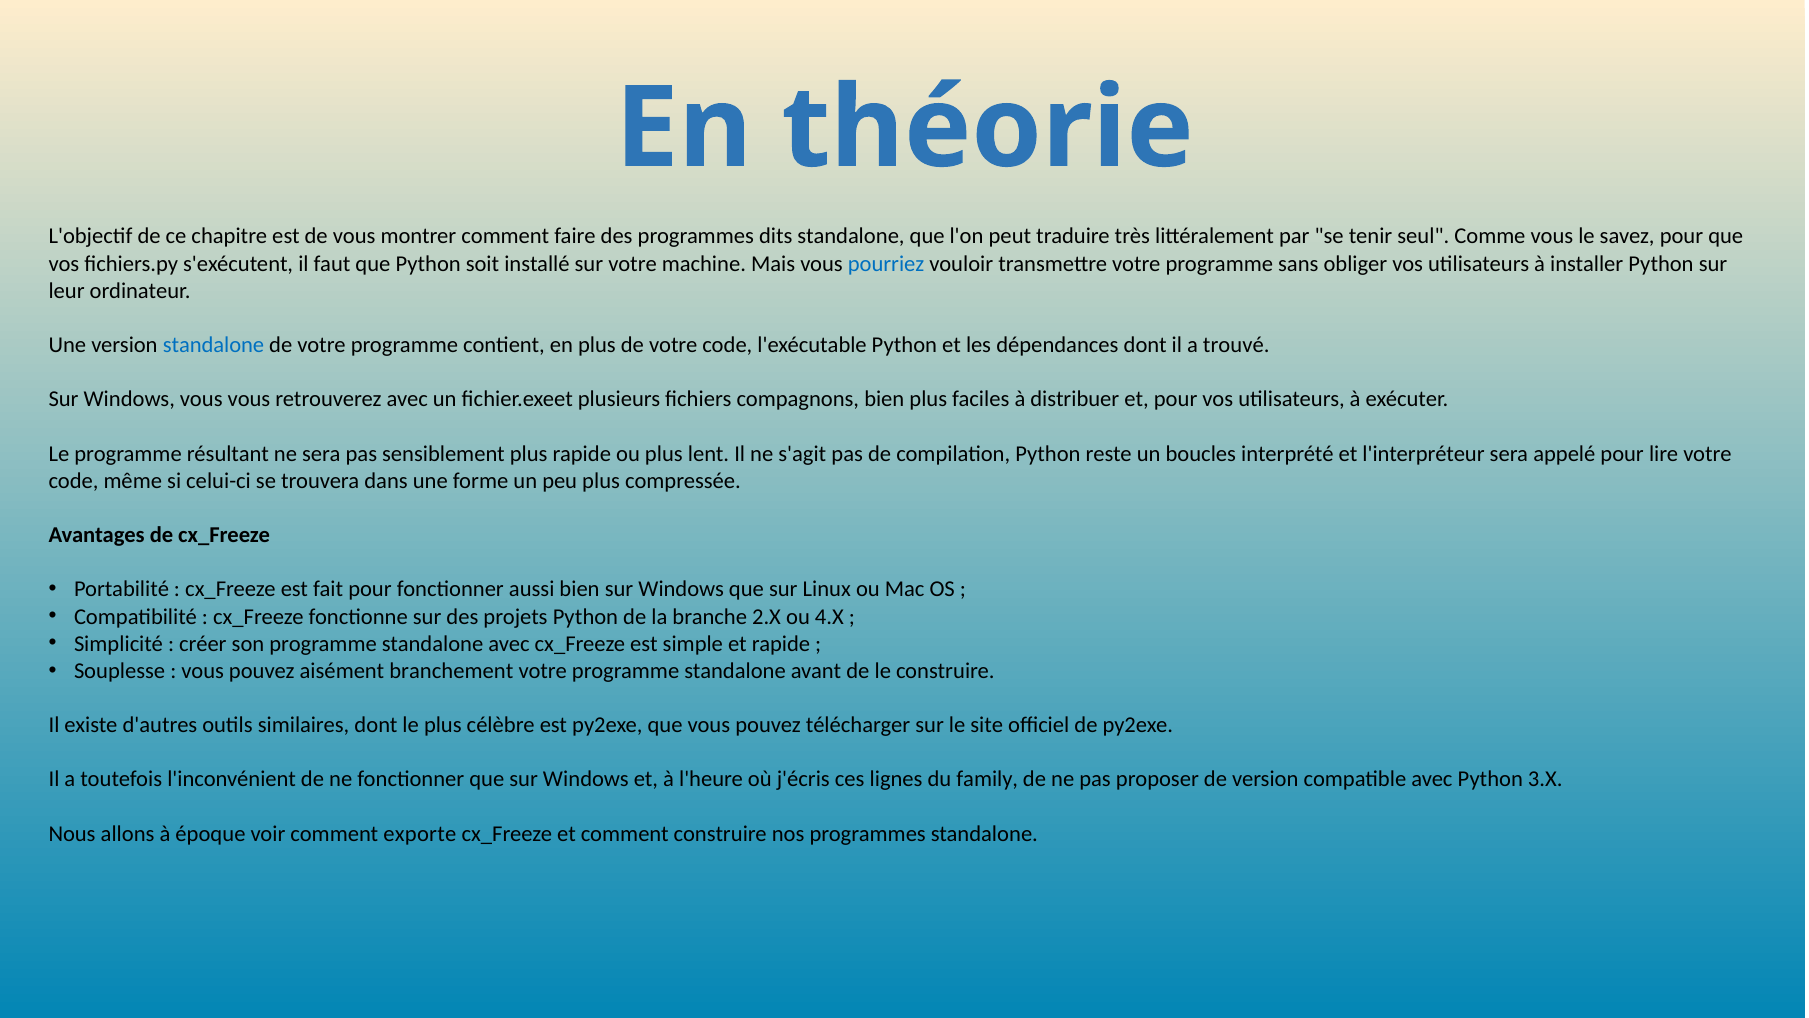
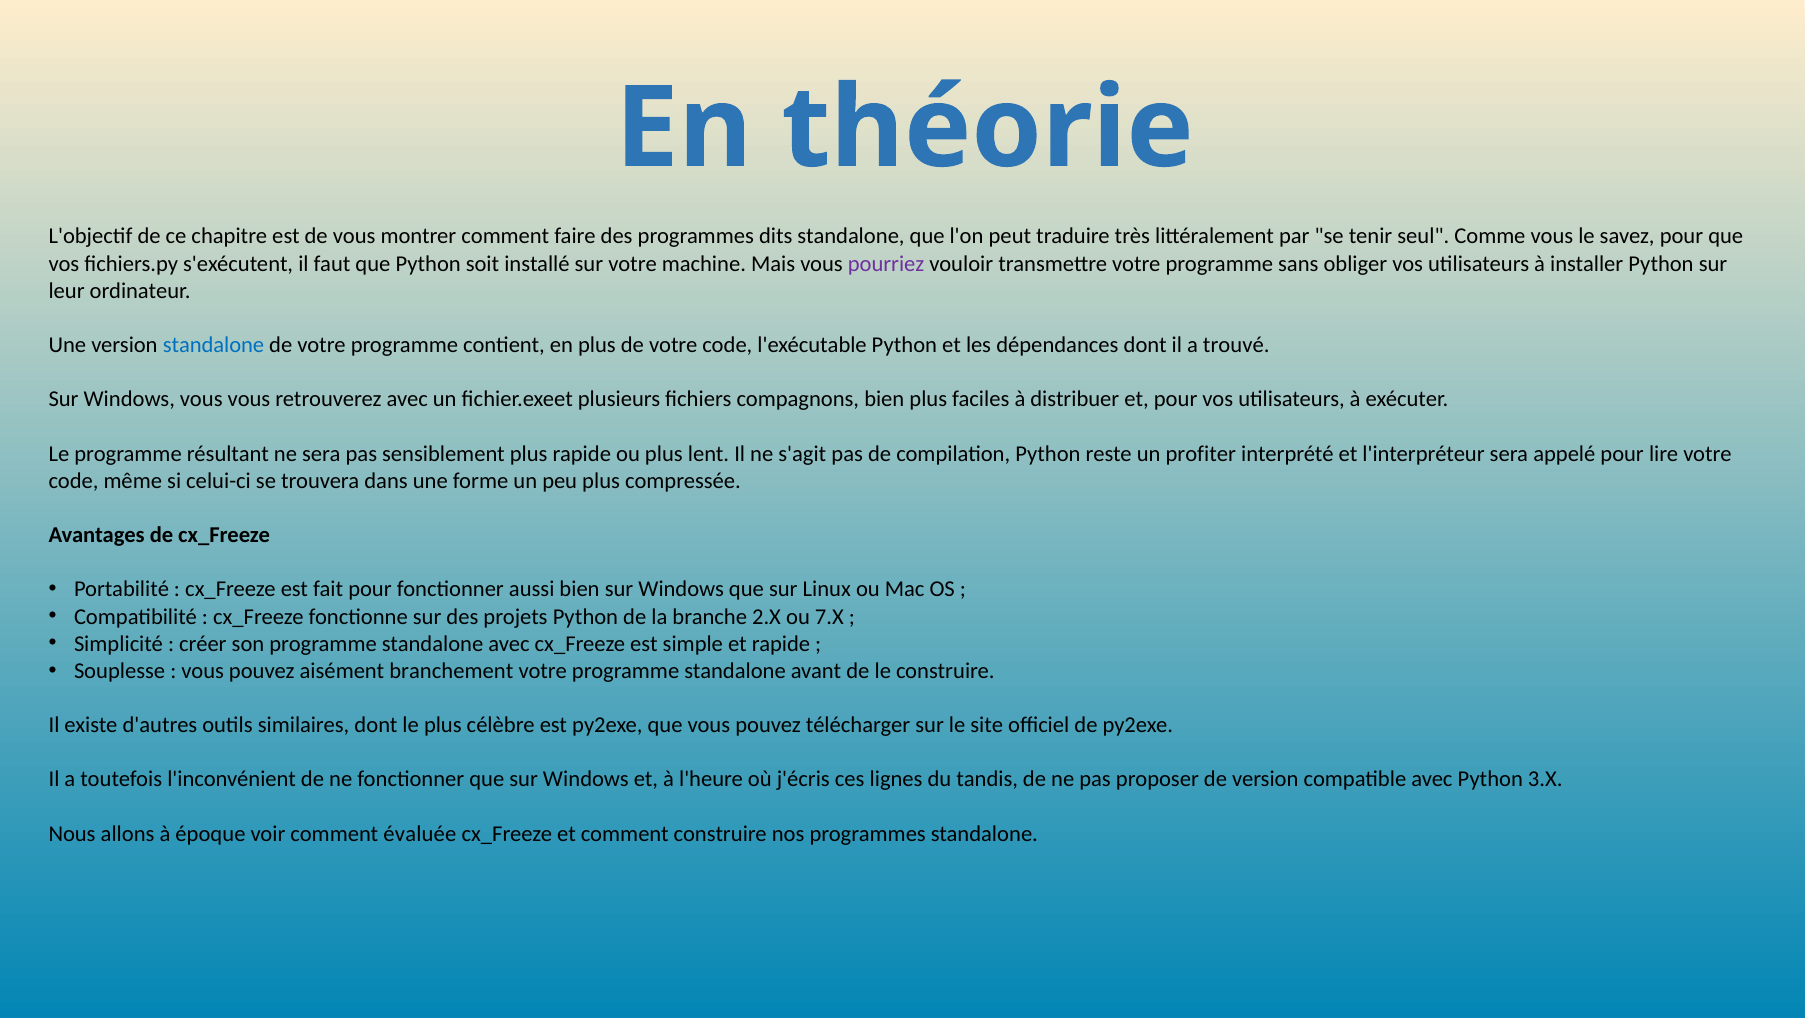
pourriez colour: blue -> purple (886, 264)
boucles: boucles -> profiter (1201, 454)
4.X: 4.X -> 7.X (829, 616)
family: family -> tandis (987, 779)
exporte: exporte -> évaluée (420, 833)
